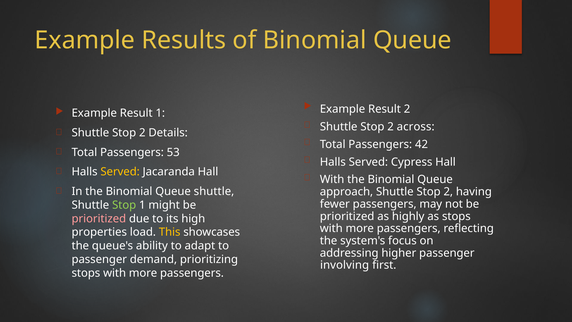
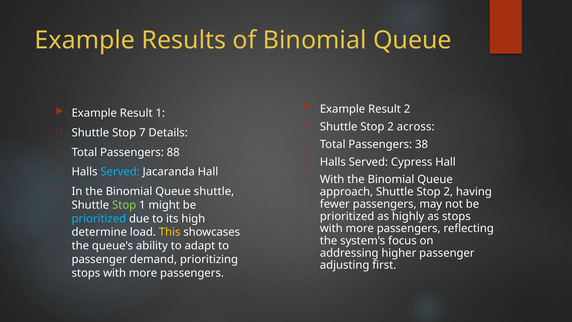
2: 2 -> 7 (142, 133)
42: 42 -> 38 (421, 144)
53: 53 -> 88 (173, 152)
Served colour: yellow -> light blue (120, 172)
prioritized colour: pink -> light blue (99, 218)
properties: properties -> determine (99, 232)
involving: involving -> adjusting (345, 265)
